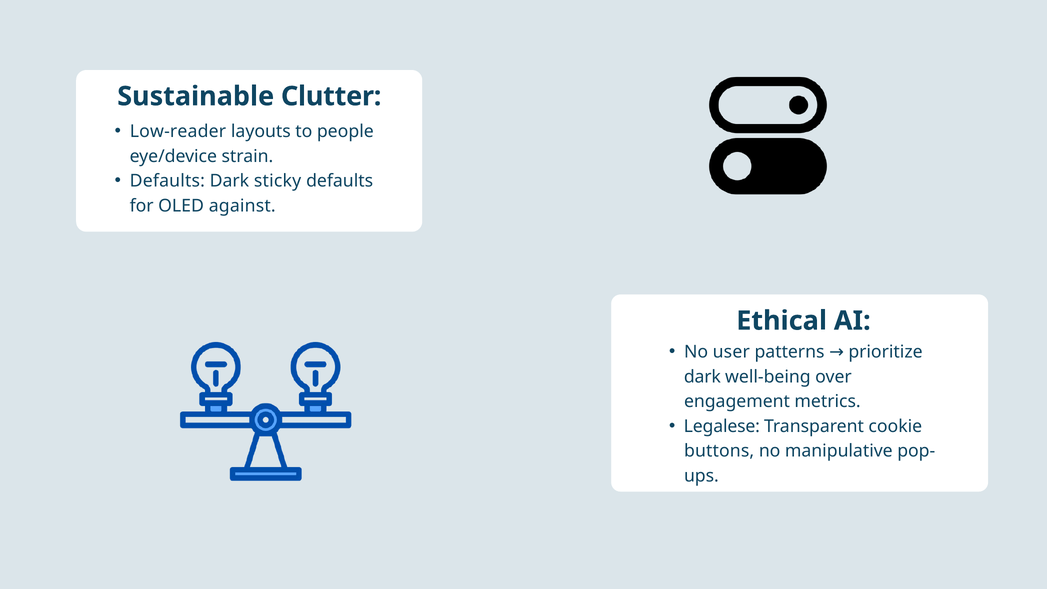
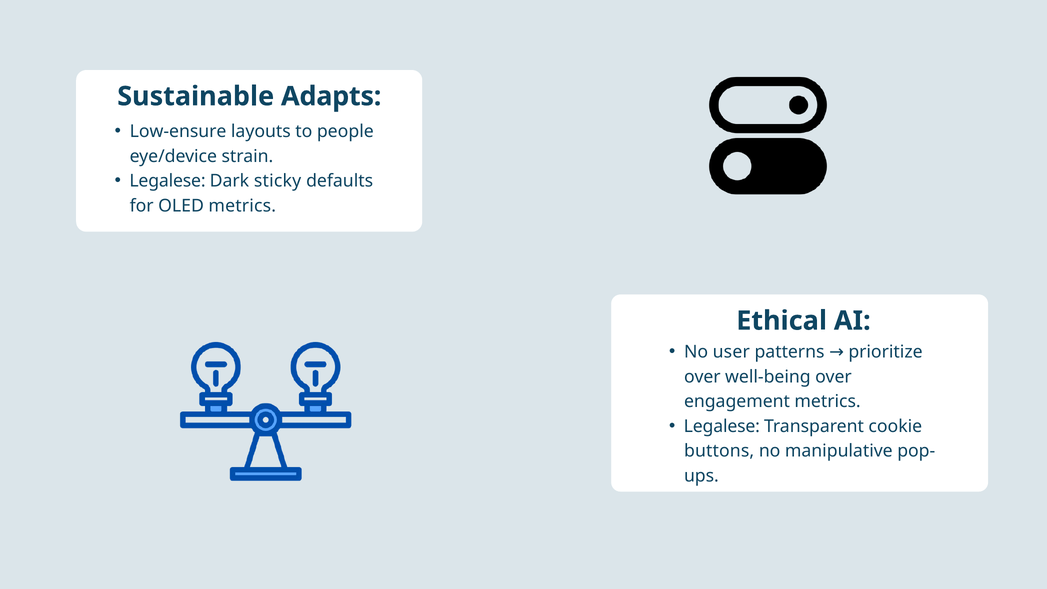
Clutter: Clutter -> Adapts (331, 96)
Low-reader: Low-reader -> Low-ensure (178, 132)
Defaults: Defaults -> Legalese (168, 181)
OLED against: against -> metrics (242, 206)
dark: dark -> over (702, 377)
